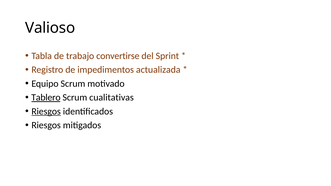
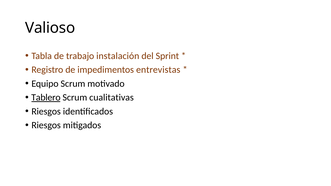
convertirse: convertirse -> instalación (118, 56)
actualizada: actualizada -> entrevistas (158, 70)
Riesgos underline: present -> none (46, 111)
